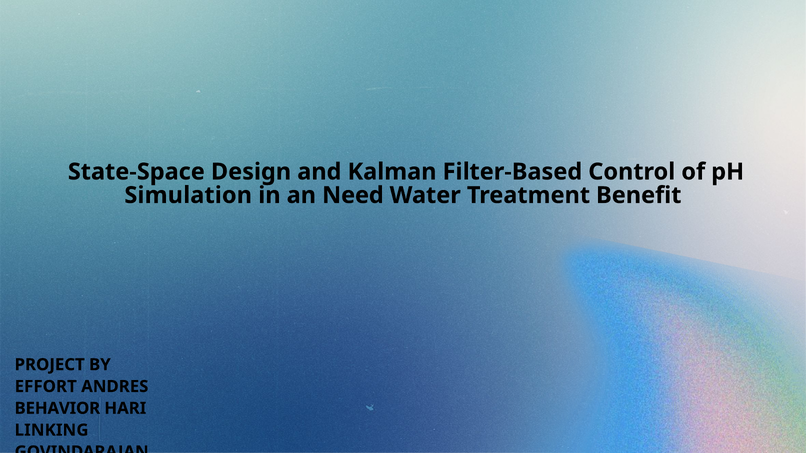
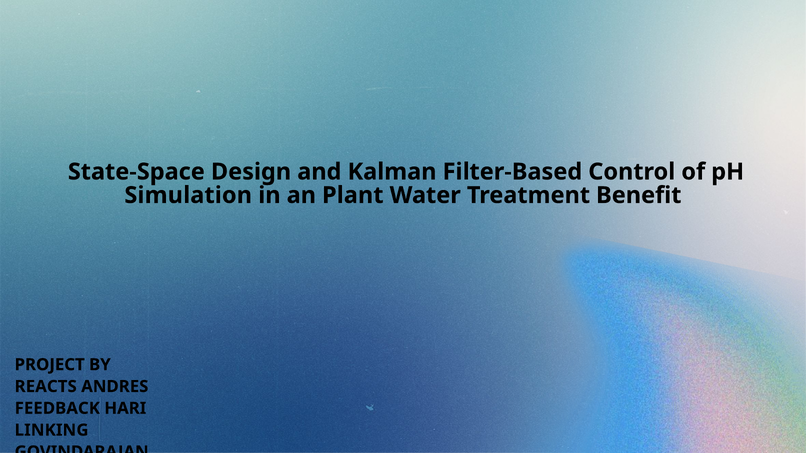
Need: Need -> Plant (353, 195)
EFFORT: EFFORT -> REACTS (46, 387)
BEHAVIOR: BEHAVIOR -> FEEDBACK (57, 409)
